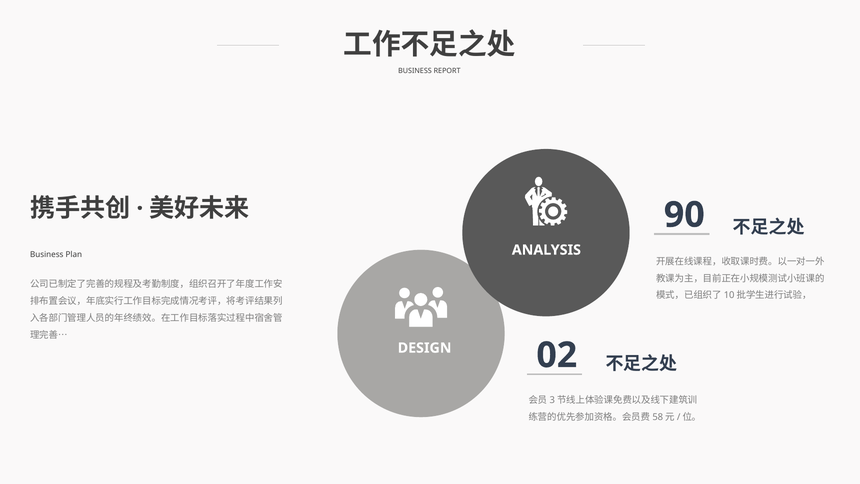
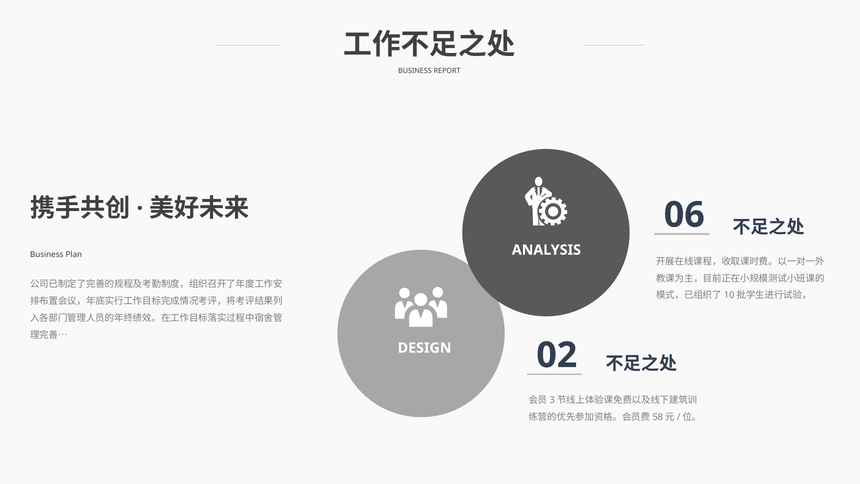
90: 90 -> 06 (684, 215)
